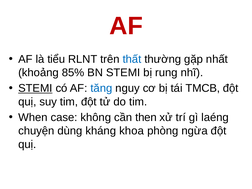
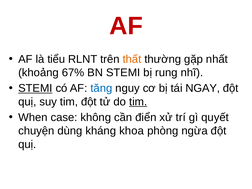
thất colour: blue -> orange (132, 59)
85%: 85% -> 67% (73, 73)
TMCB: TMCB -> NGAY (203, 88)
tim underline: none -> present (138, 102)
then: then -> điển (146, 117)
laéng: laéng -> quyết (215, 117)
